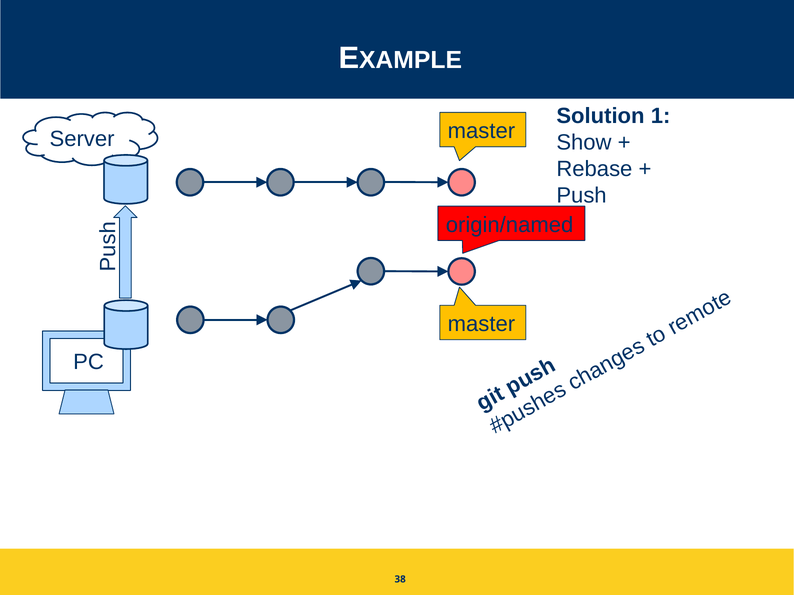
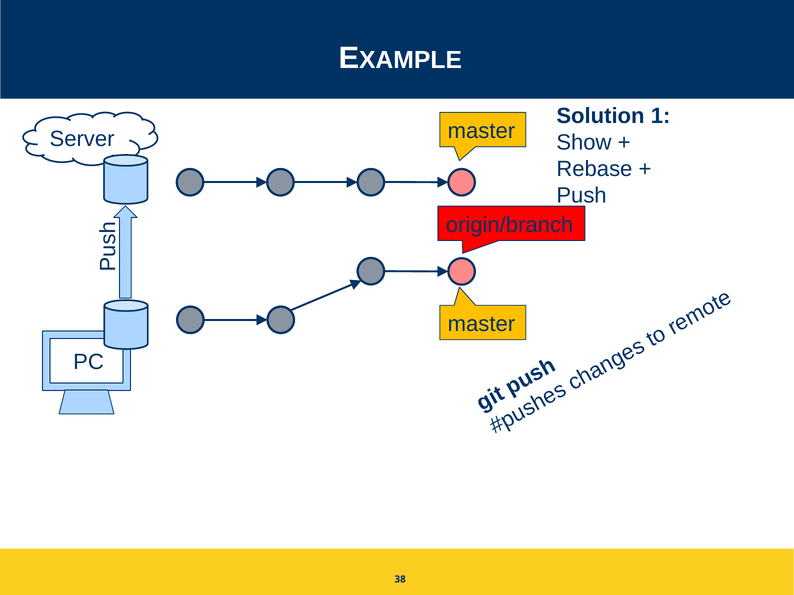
origin/named: origin/named -> origin/branch (510, 225)
